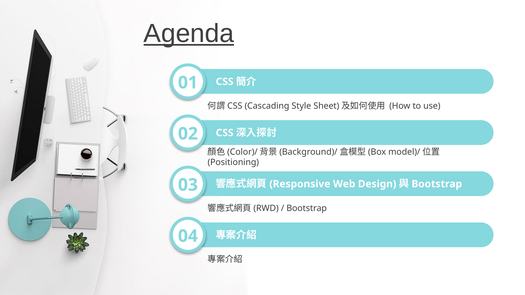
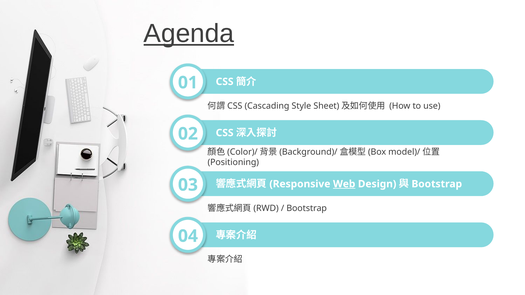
Web underline: none -> present (344, 184)
